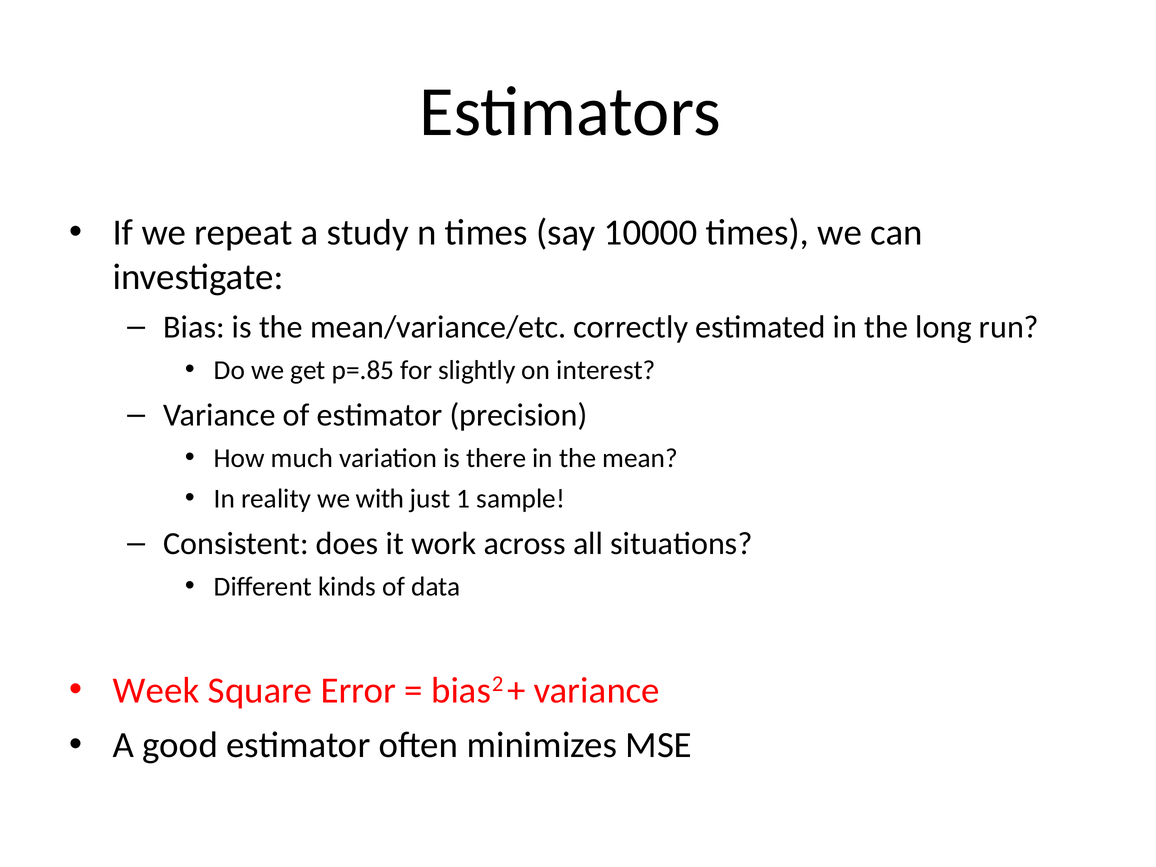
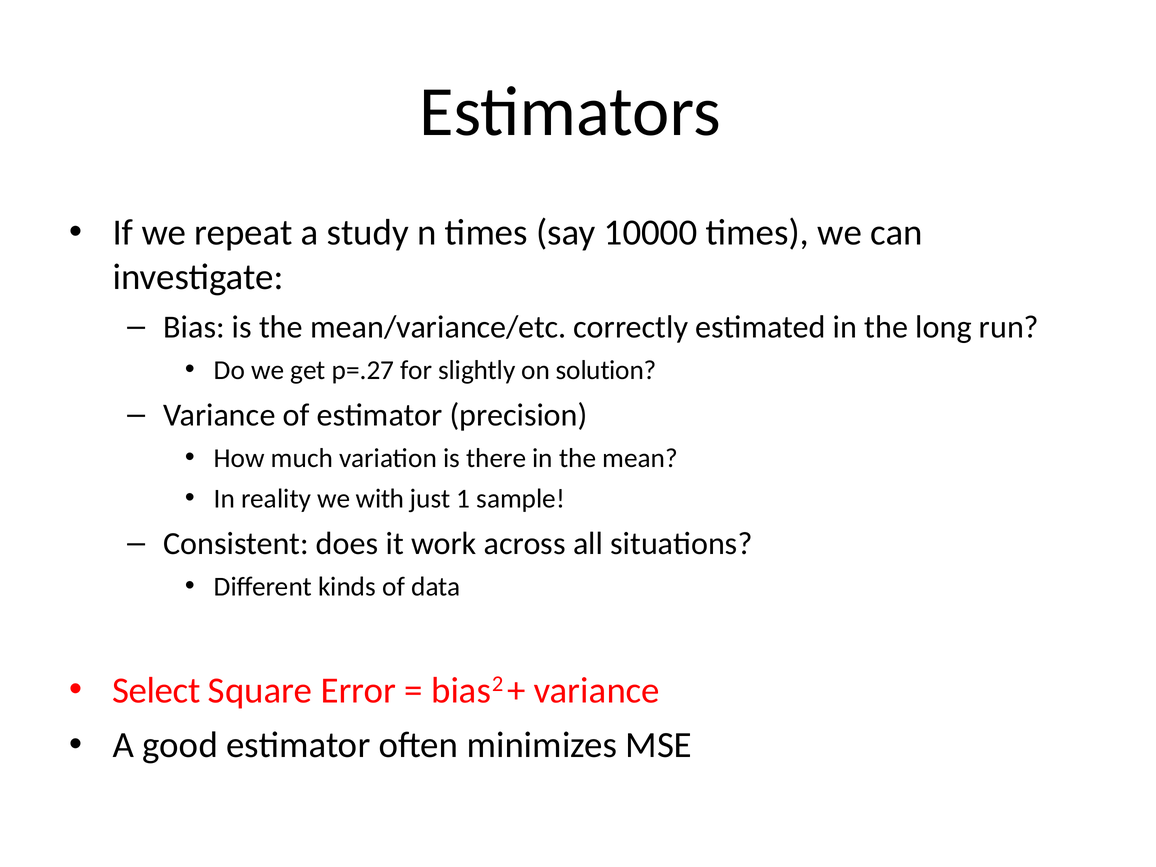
p=.85: p=.85 -> p=.27 (363, 370)
interest: interest -> solution (606, 370)
Week: Week -> Select (156, 691)
